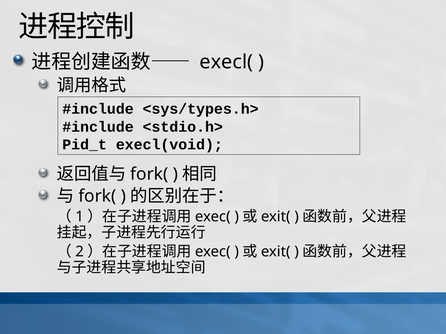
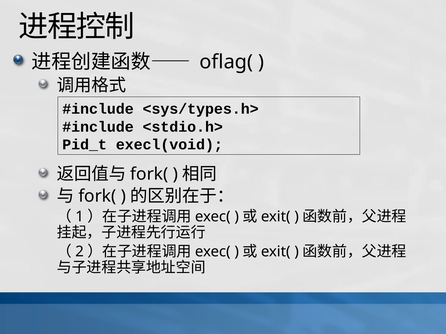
execl(: execl( -> oflag( (226, 62)
